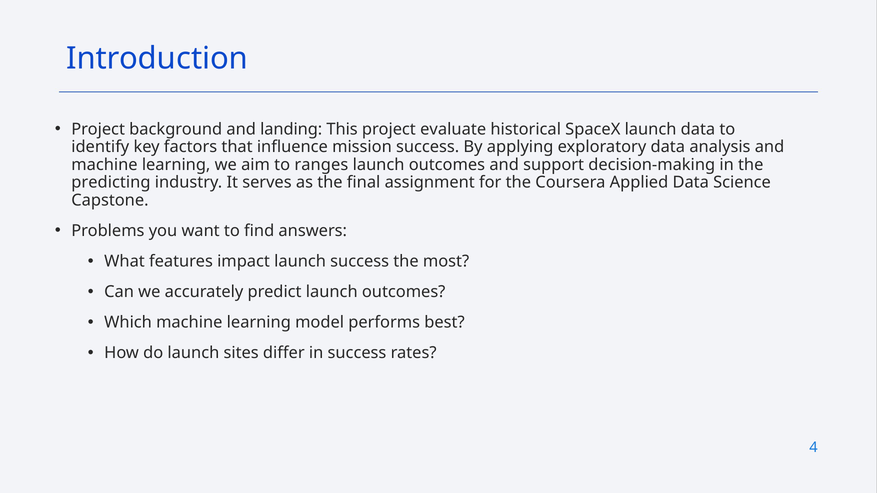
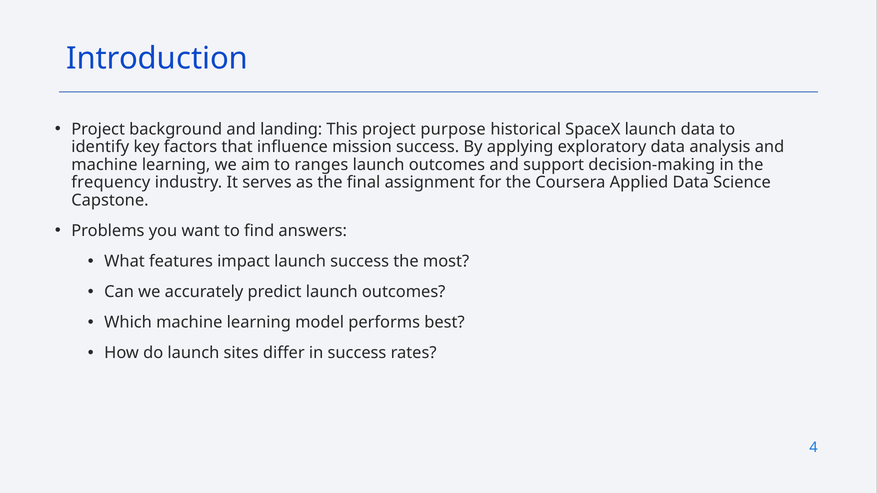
evaluate: evaluate -> purpose (453, 129)
predicting: predicting -> frequency (111, 182)
